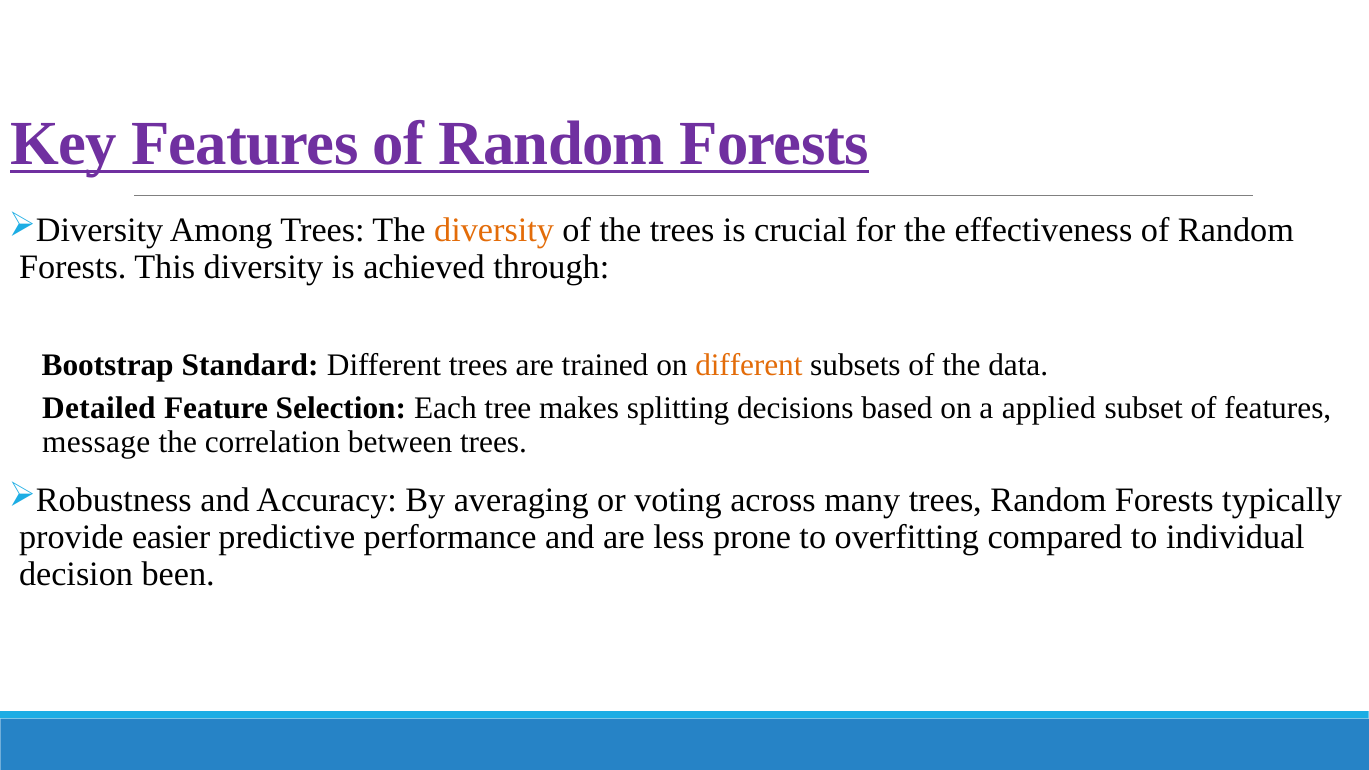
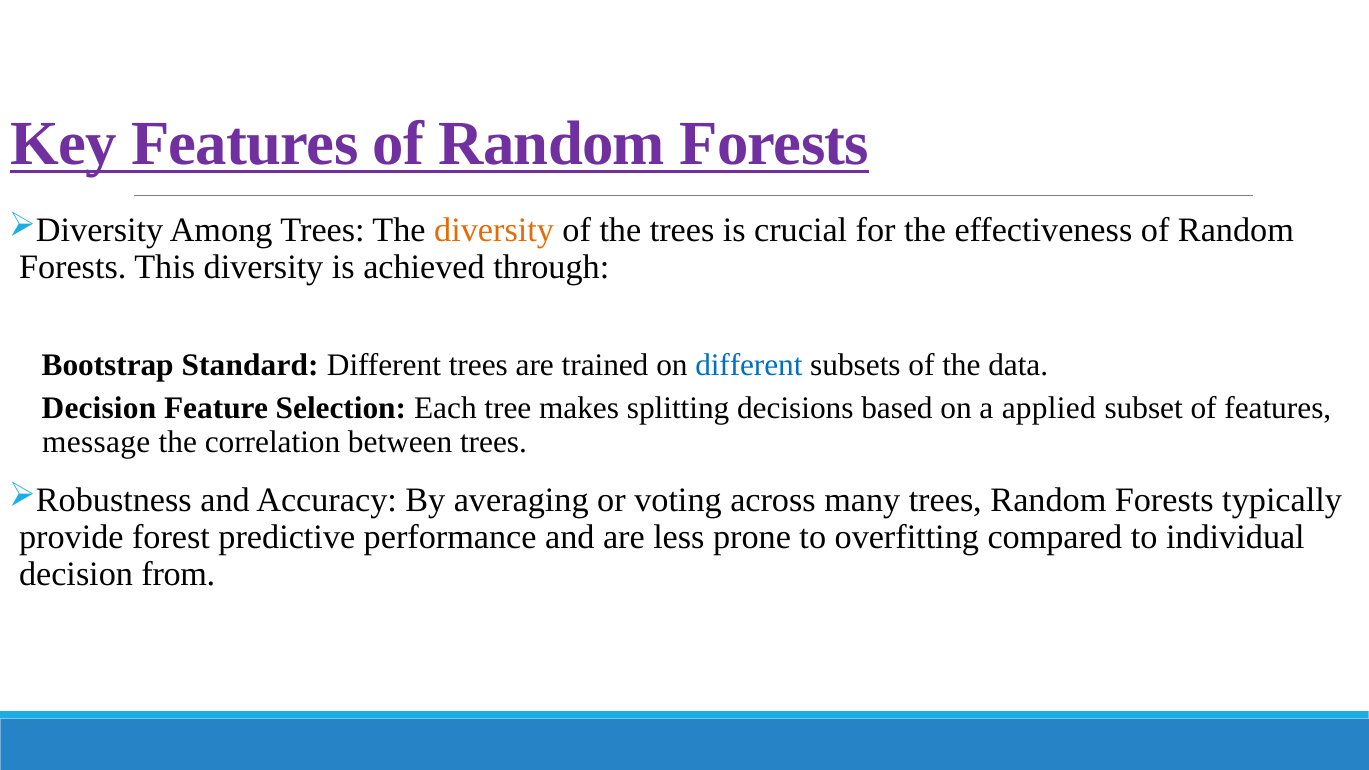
different colour: orange -> blue (749, 366)
Detailed: Detailed -> Decision (99, 408)
easier: easier -> forest (171, 537)
been: been -> from (178, 574)
